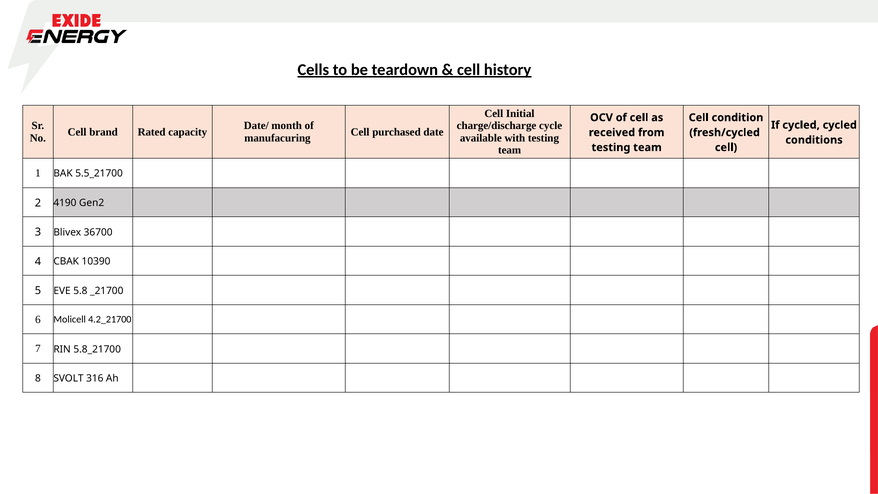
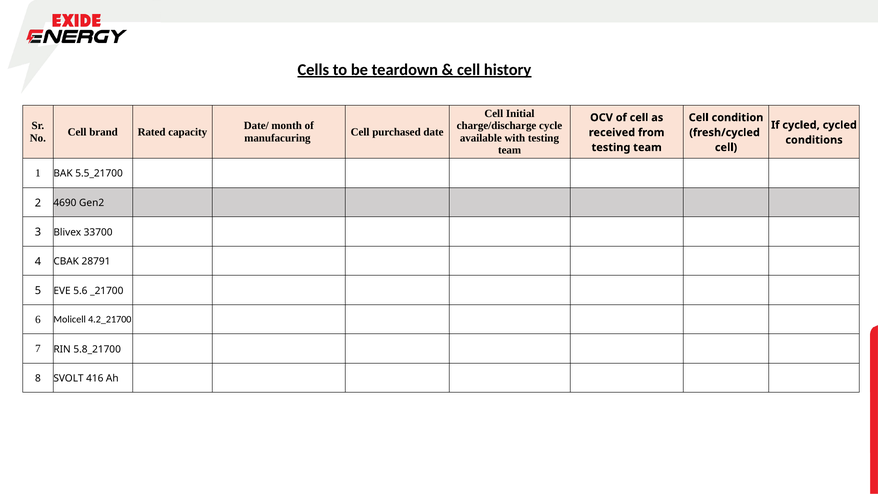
4190: 4190 -> 4690 (65, 203)
36700: 36700 -> 33700 (98, 232)
10390: 10390 -> 28791 (96, 261)
5.8: 5.8 -> 5.6 (80, 291)
316: 316 -> 416 (95, 379)
